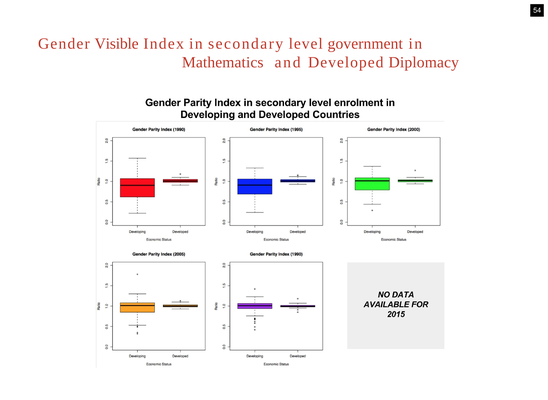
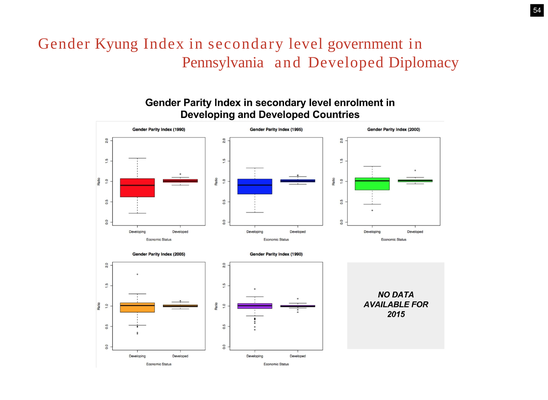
Visible: Visible -> Kyung (116, 44)
Mathematics: Mathematics -> Pennsylvania (223, 62)
